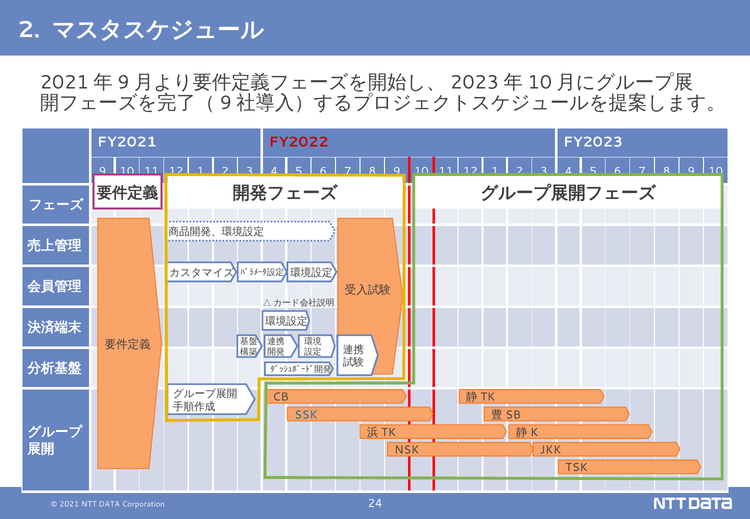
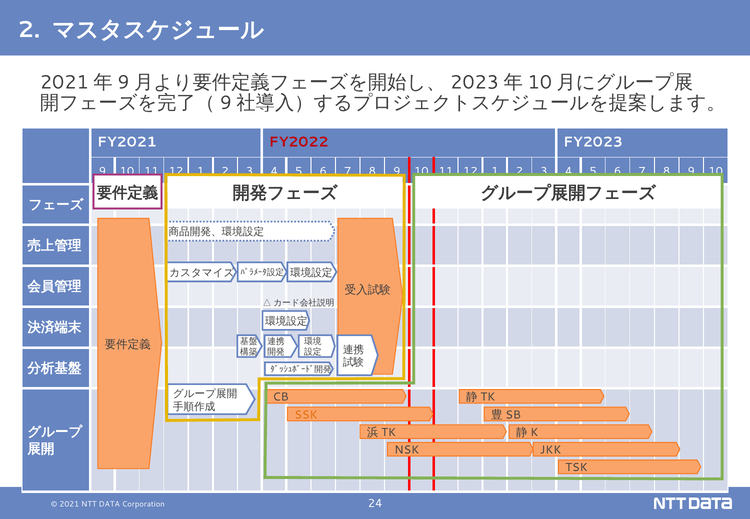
SSK colour: blue -> orange (306, 415)
